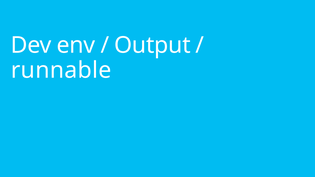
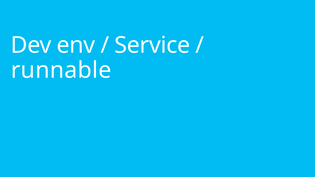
Output: Output -> Service (152, 45)
